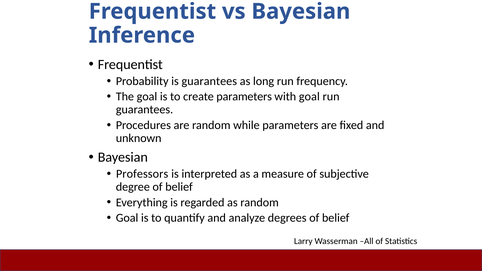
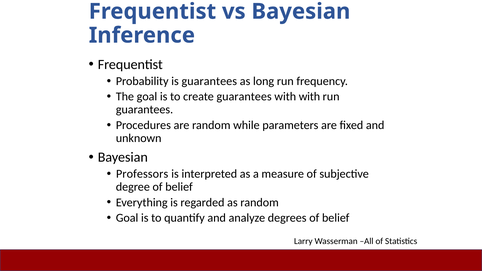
create parameters: parameters -> guarantees (244, 97)
with goal: goal -> with (309, 97)
